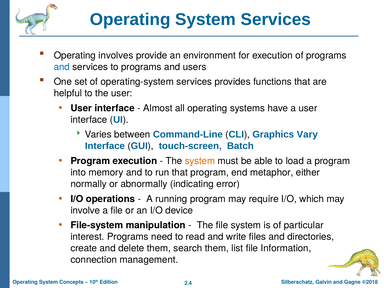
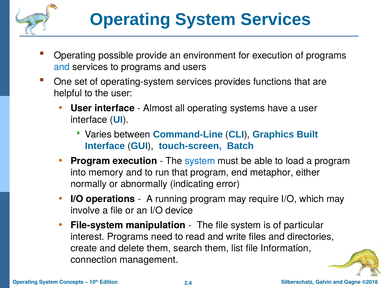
involves: involves -> possible (116, 55)
Vary: Vary -> Built (307, 135)
system colour: orange -> blue (200, 161)
